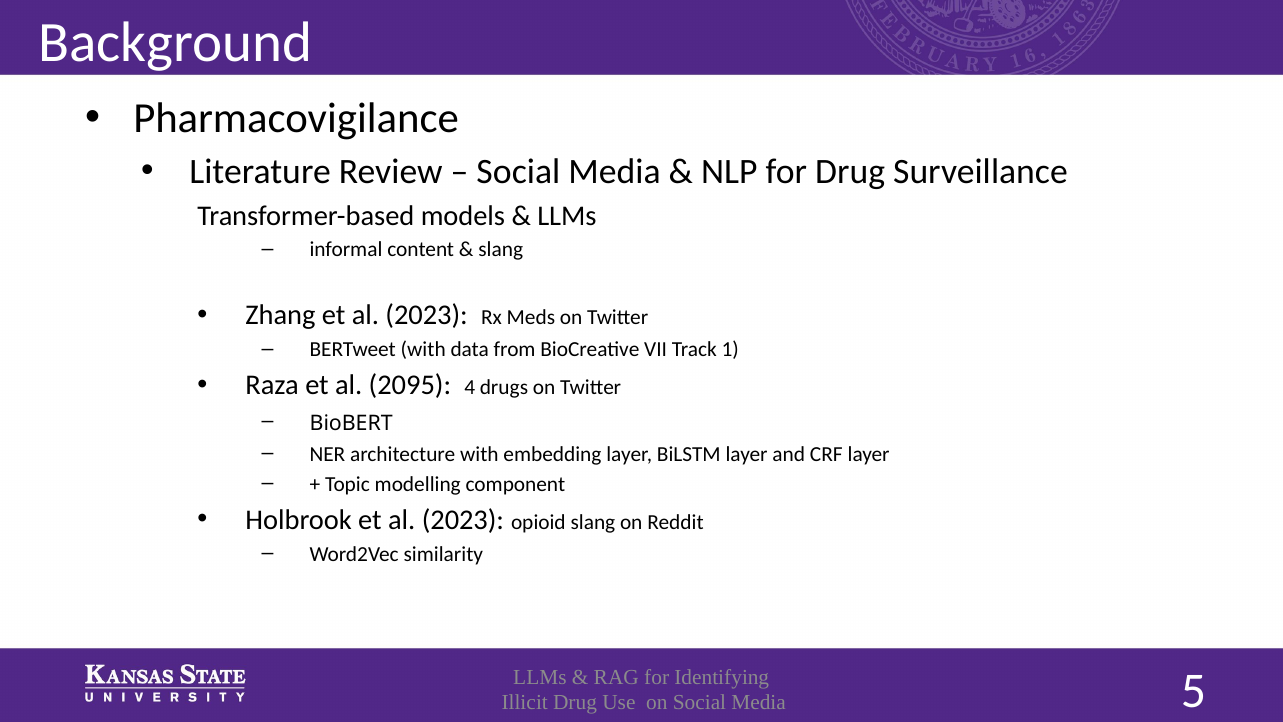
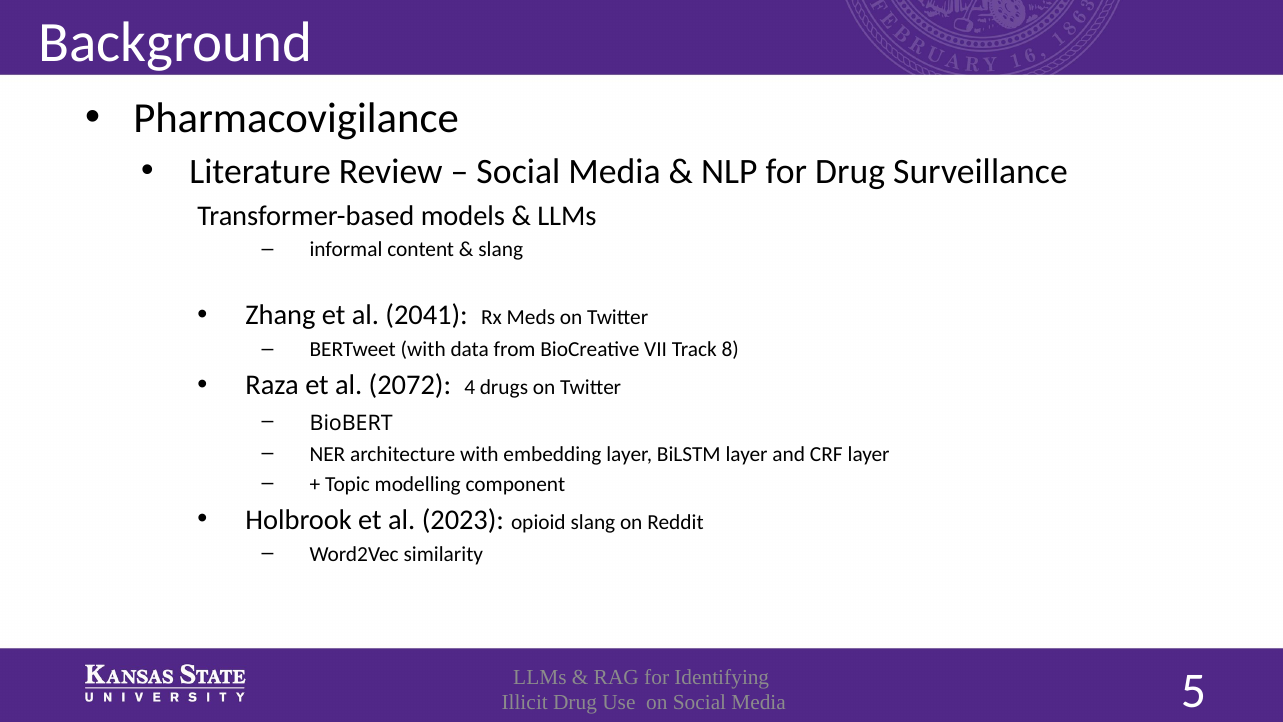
Zhang et al 2023: 2023 -> 2041 (427, 315)
1: 1 -> 8 (730, 349)
2095: 2095 -> 2072 (410, 385)
